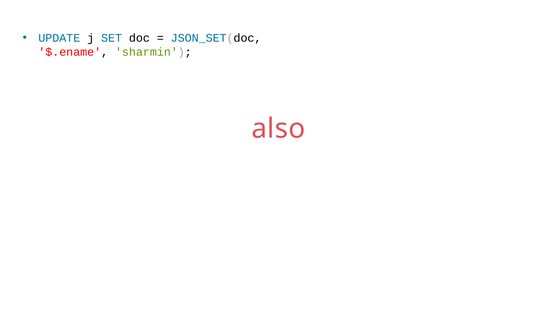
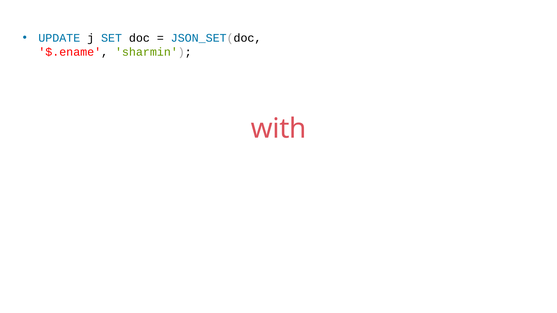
also: also -> with (279, 129)
